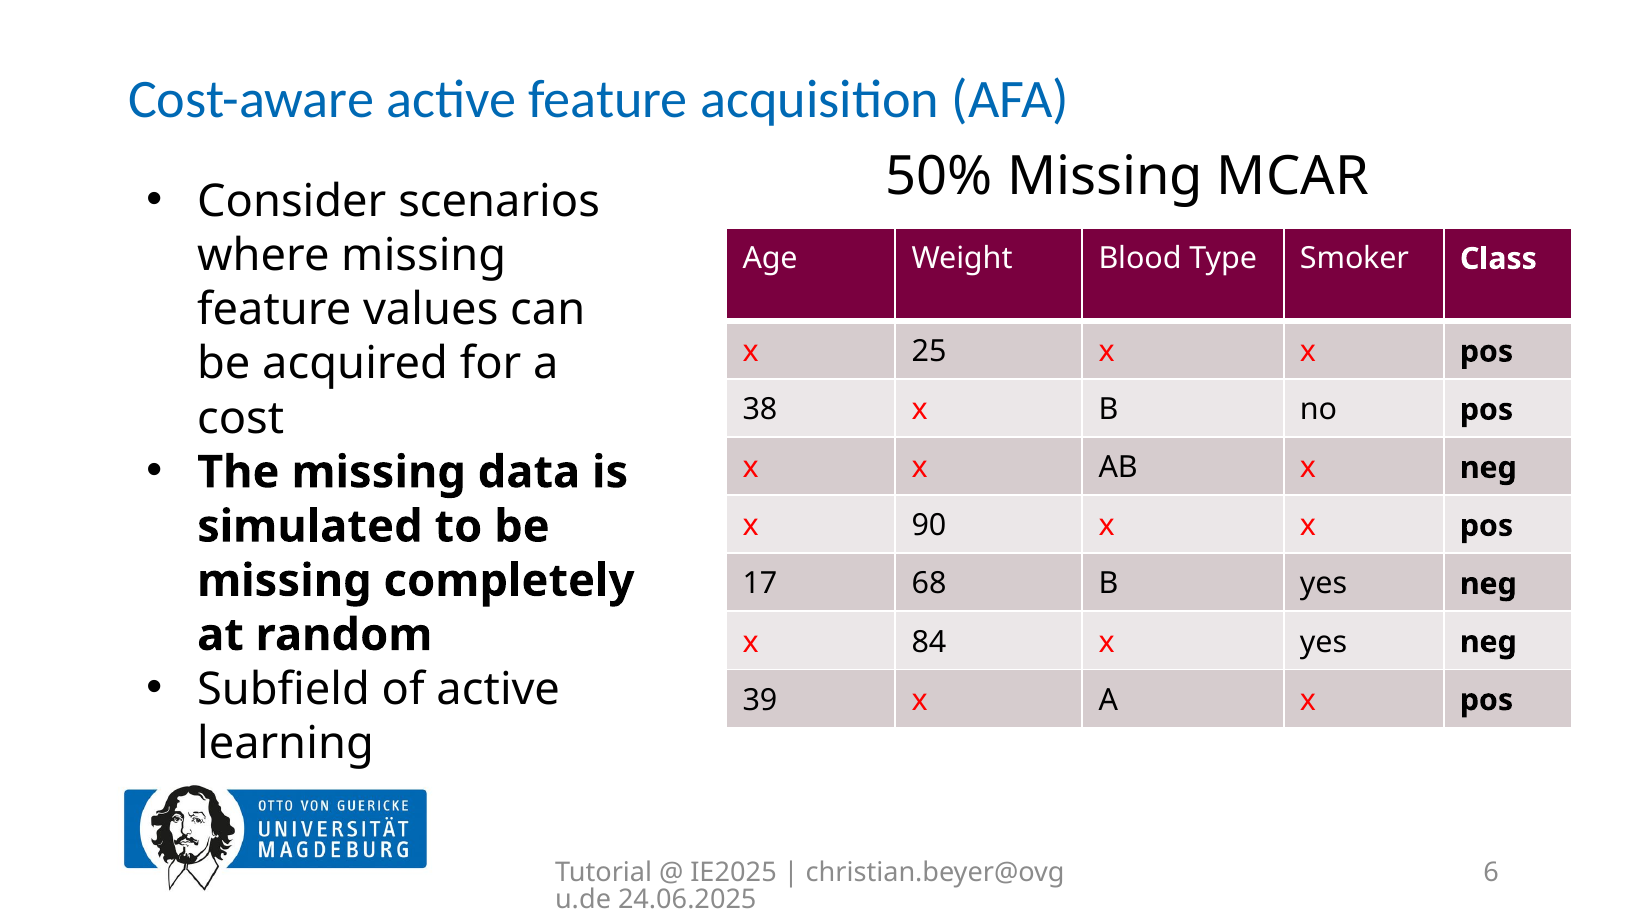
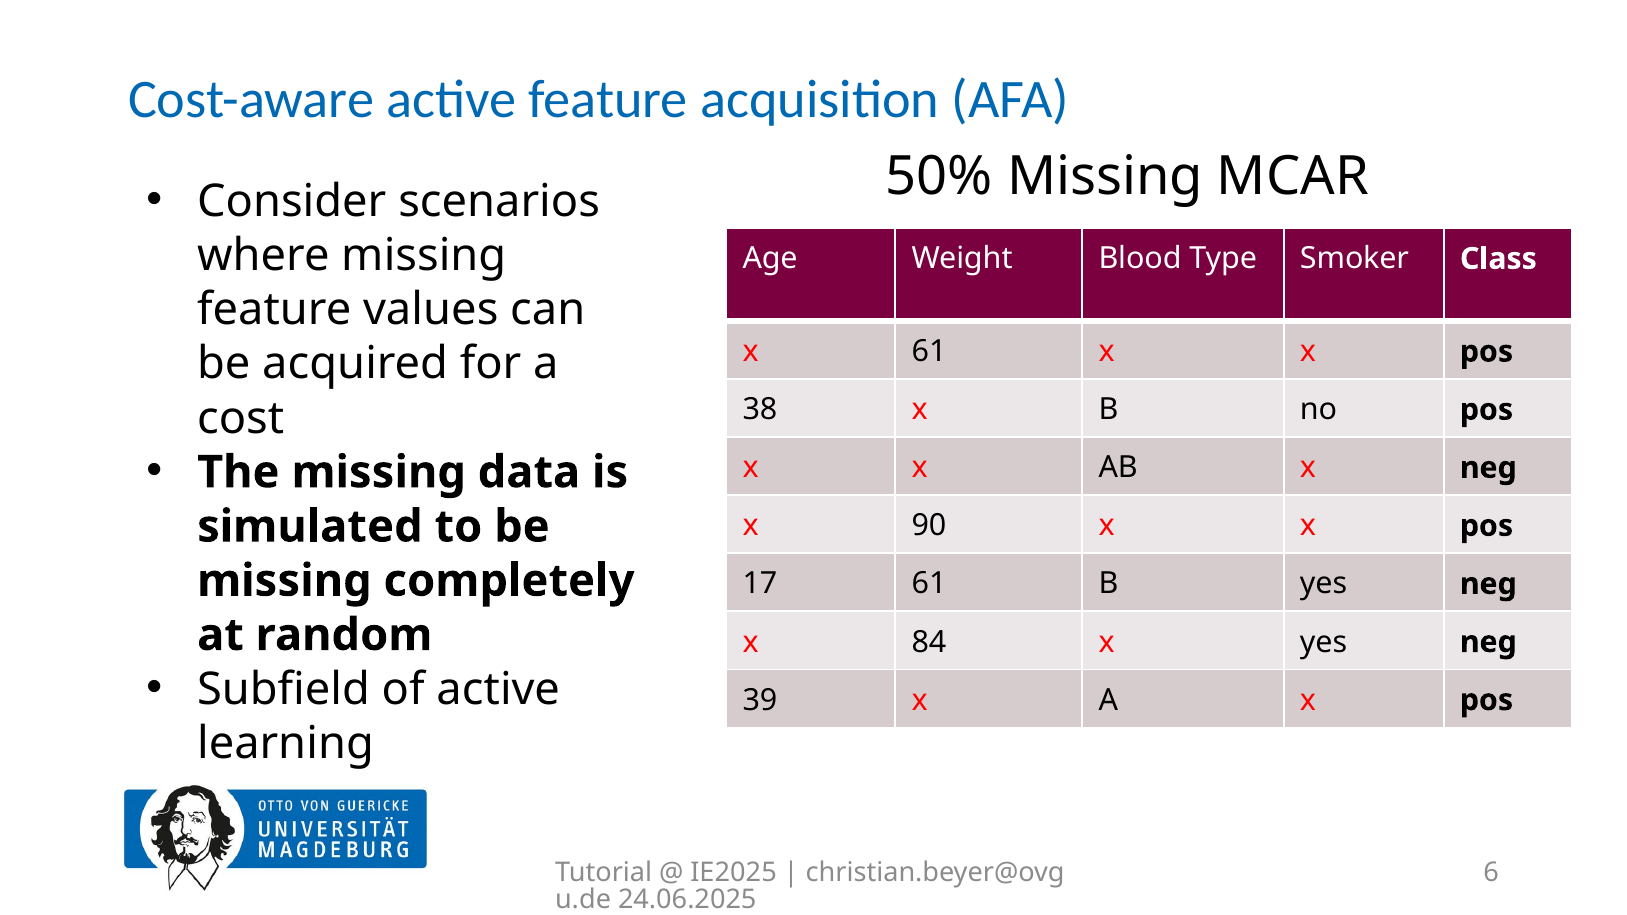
x 25: 25 -> 61 (929, 352)
17 68: 68 -> 61 (929, 584)
